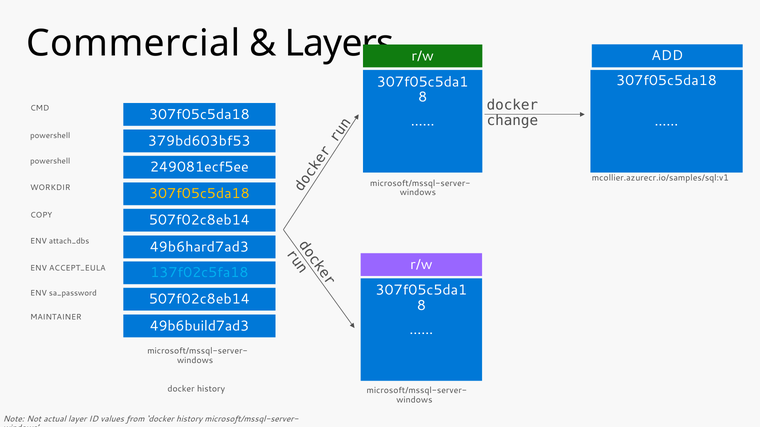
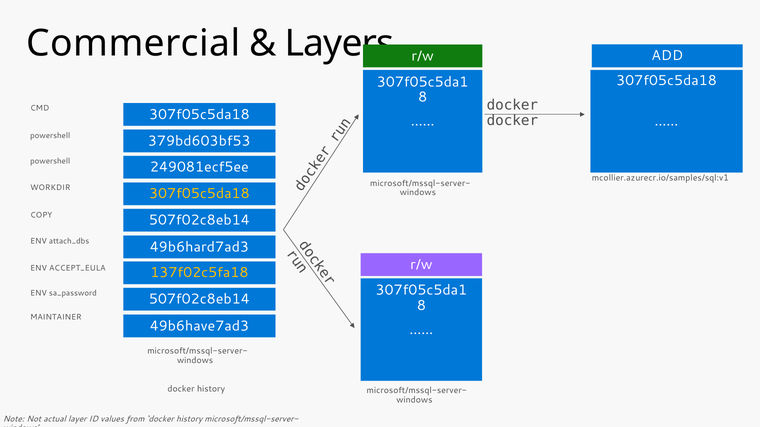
change: change -> docker (512, 120)
137f02c5fa18 colour: light blue -> yellow (199, 273)
49b6build7ad3: 49b6build7ad3 -> 49b6have7ad3 (199, 326)
